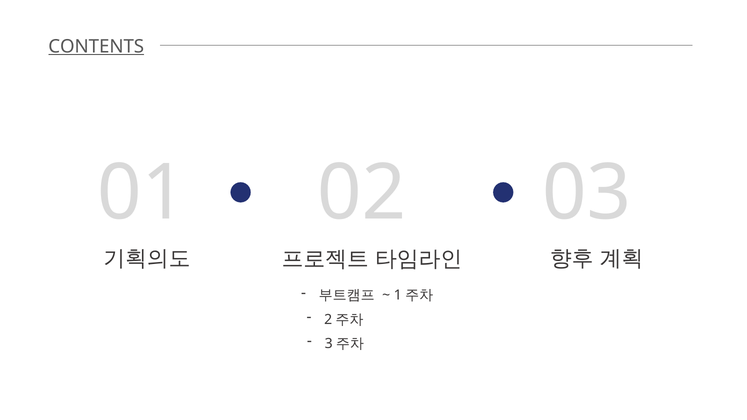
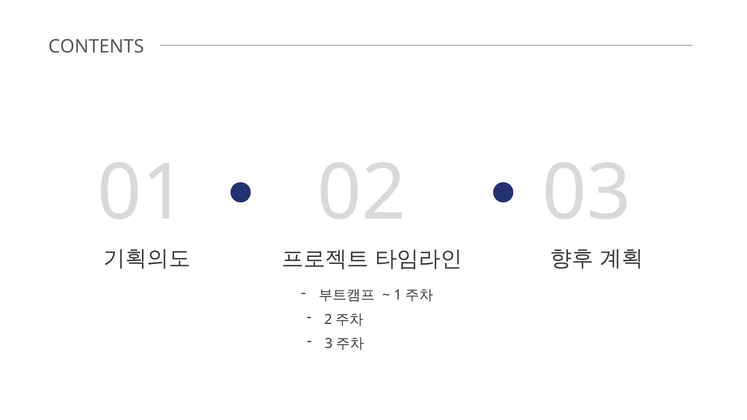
CONTENTS underline: present -> none (96, 46)
